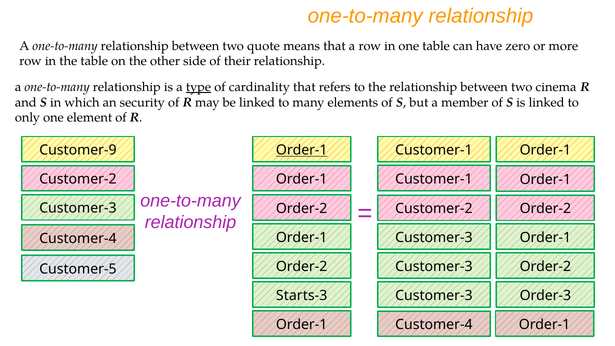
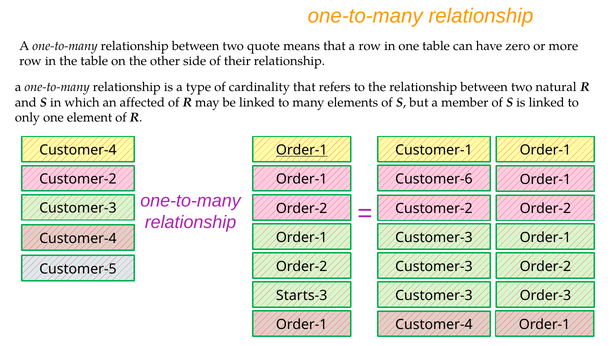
type underline: present -> none (199, 87)
cinema: cinema -> natural (556, 87)
security: security -> affected (142, 102)
Customer-9: Customer-9 -> Customer-4 (78, 150)
Customer-1: Customer-1 -> Customer-6 (434, 179)
